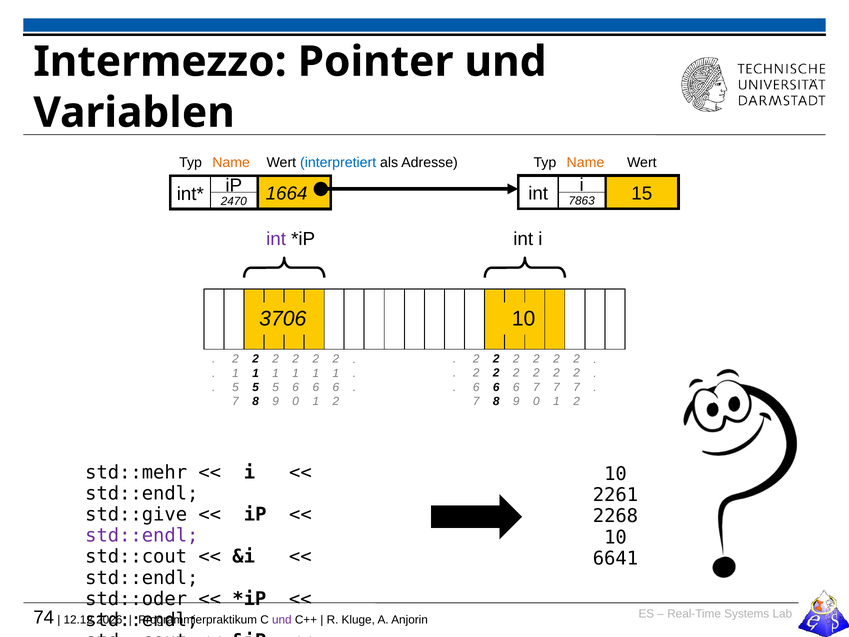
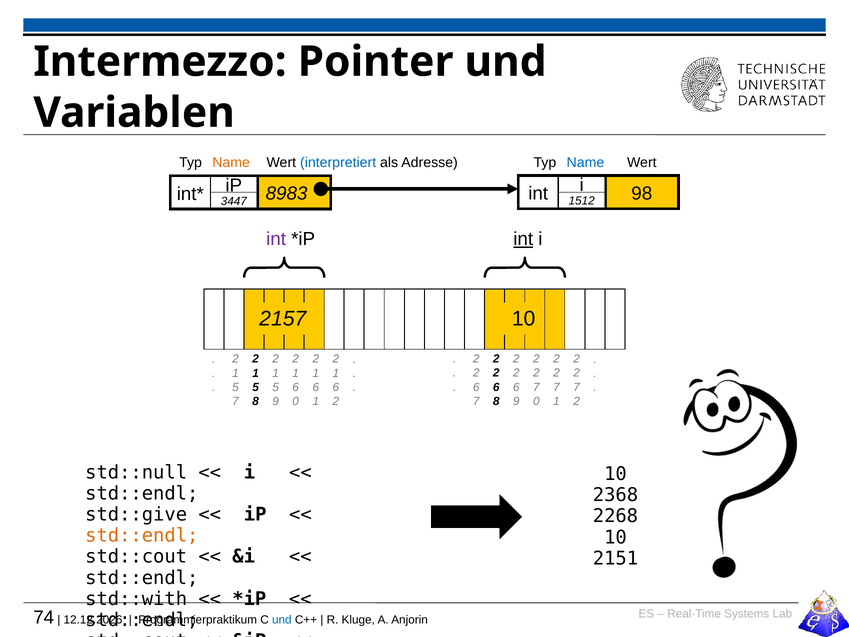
Name colour: orange -> blue (585, 162)
1664: 1664 -> 8983 (287, 194)
15: 15 -> 98 (642, 193)
7863: 7863 -> 1512 (582, 201)
2470: 2470 -> 3447 (234, 201)
int underline: none -> present (523, 239)
3706: 3706 -> 2157 (283, 319)
std::mehr: std::mehr -> std::null (136, 472)
2261: 2261 -> 2368 (615, 495)
std::endl colour: purple -> orange (142, 535)
6641: 6641 -> 2151 (615, 558)
std::oder: std::oder -> std::with (136, 599)
und colour: purple -> blue (282, 619)
